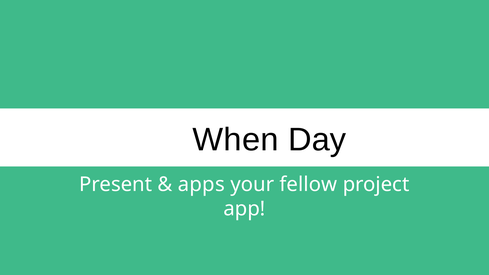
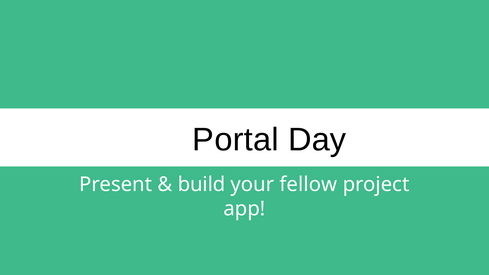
When: When -> Portal (236, 140)
apps: apps -> build (202, 185)
